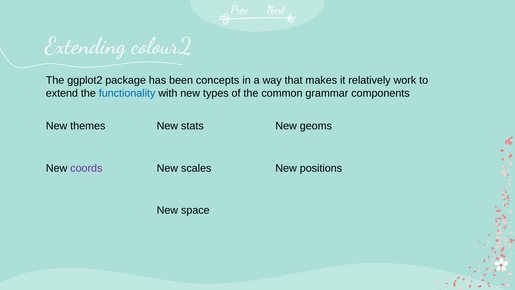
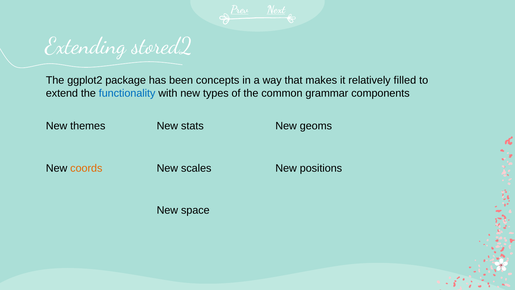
colour2: colour2 -> stored2 (162, 45)
work: work -> filled (405, 80)
coords colour: purple -> orange (86, 168)
